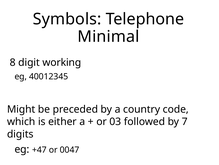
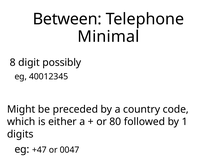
Symbols: Symbols -> Between (67, 19)
working: working -> possibly (62, 62)
03: 03 -> 80 (115, 121)
7: 7 -> 1 (185, 121)
